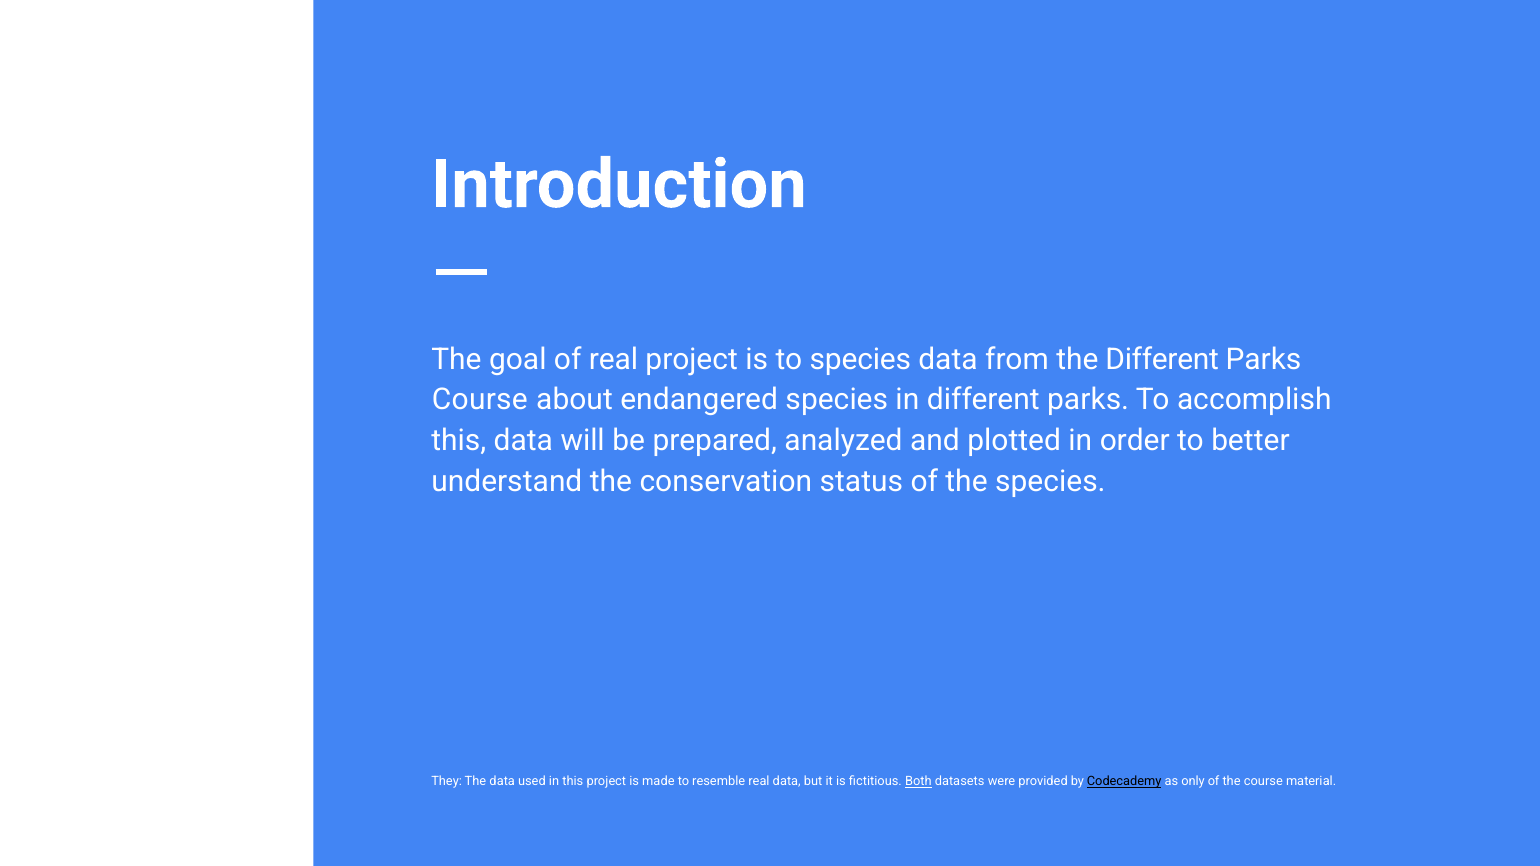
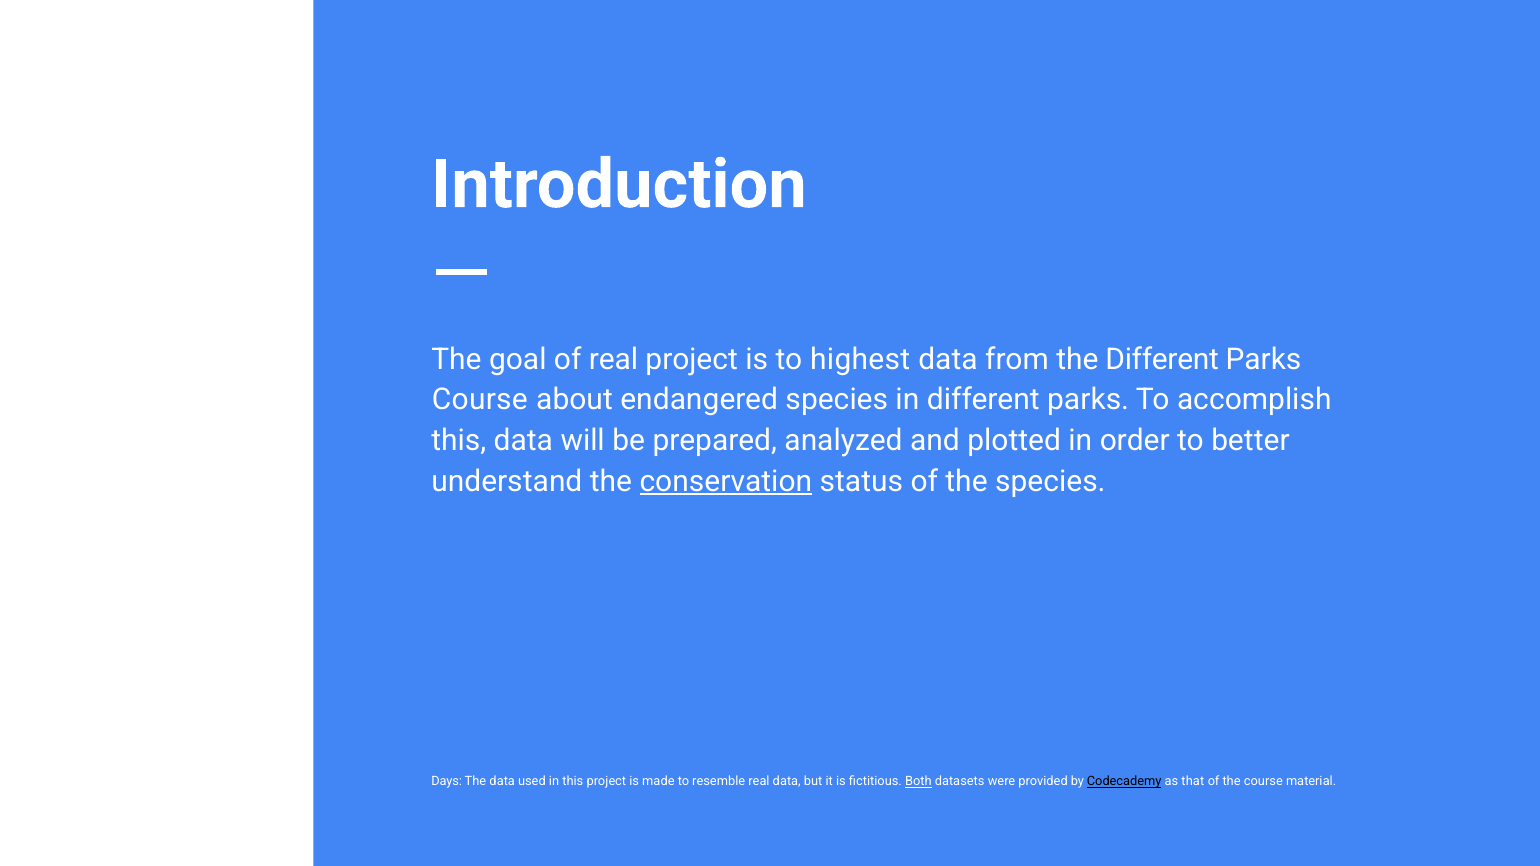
to species: species -> highest (860, 359)
conservation underline: none -> present (726, 481)
They: They -> Days (447, 782)
only: only -> that (1193, 782)
